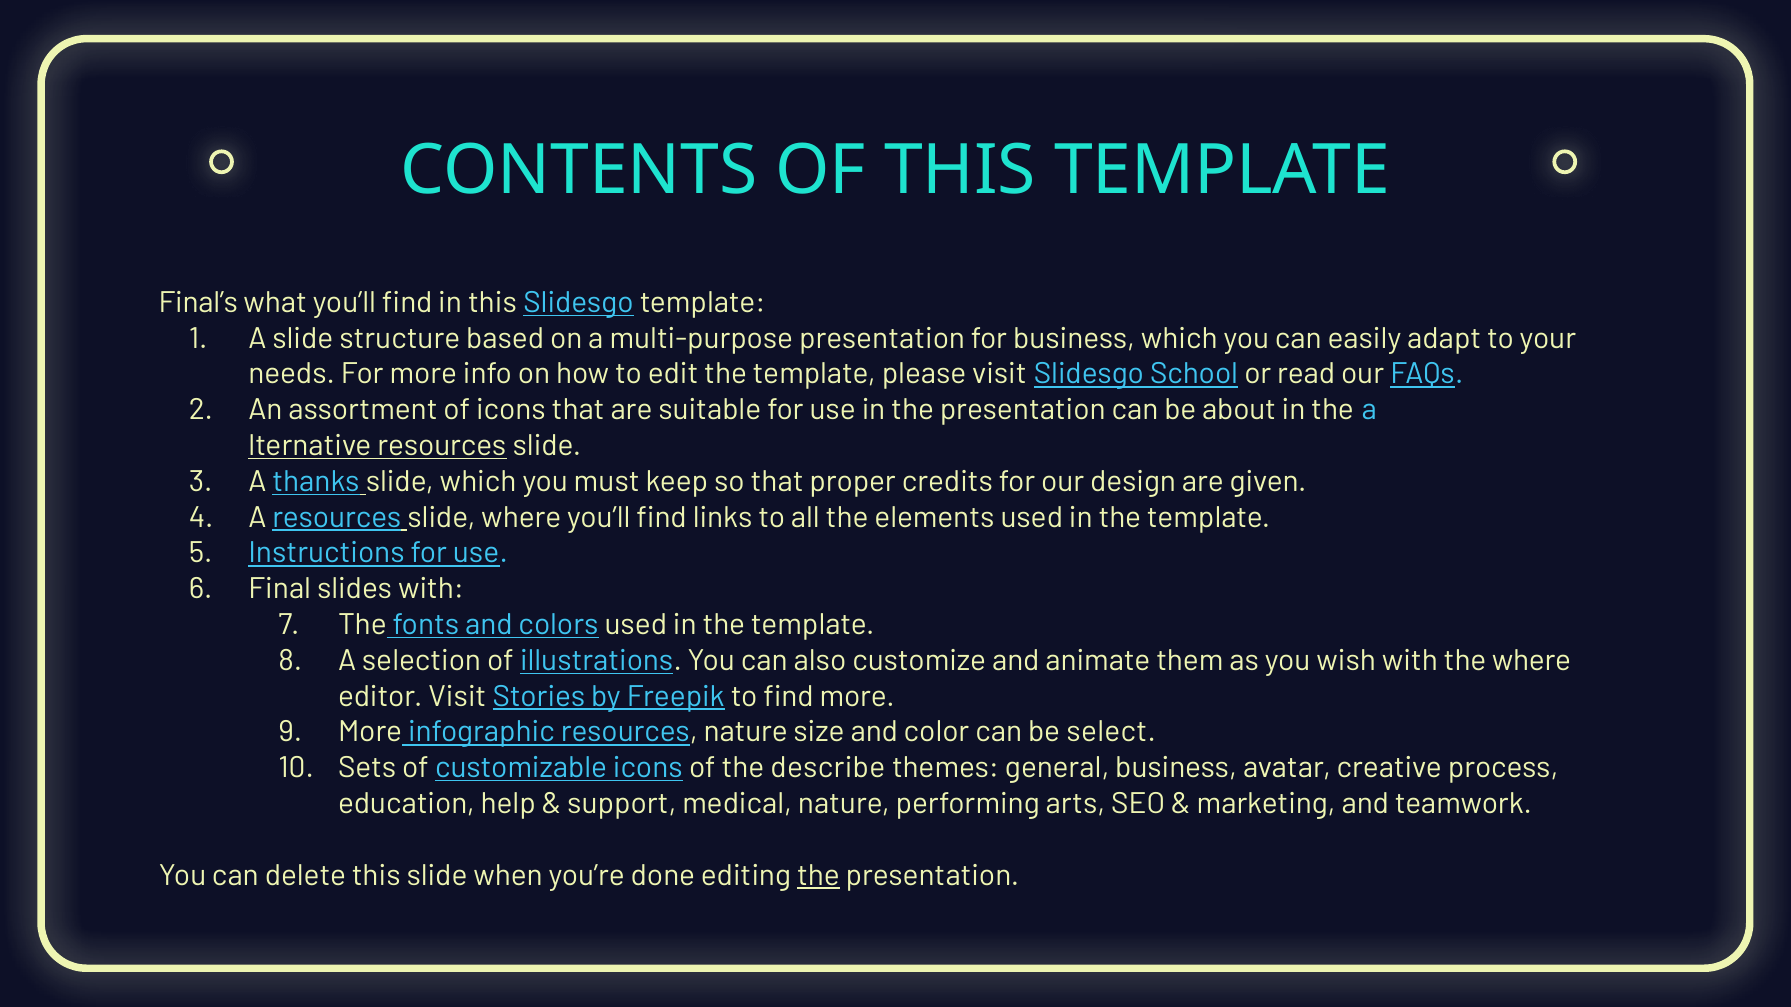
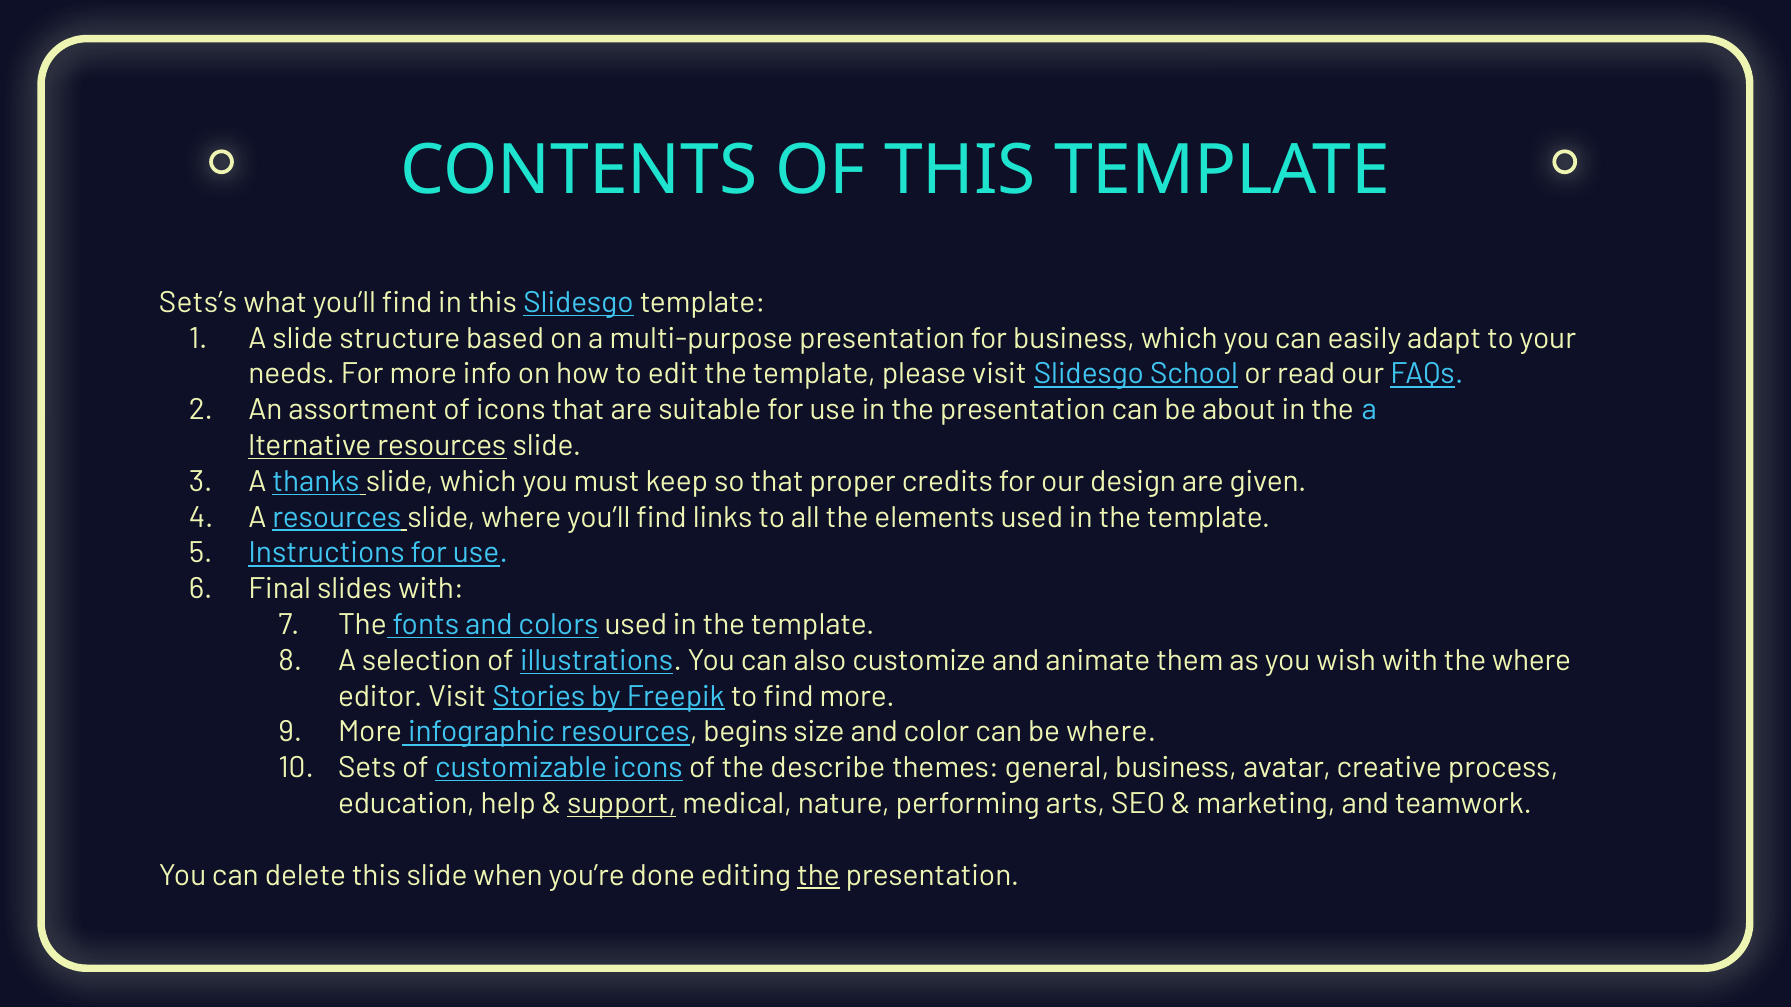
Final’s: Final’s -> Sets’s (198, 303)
resources nature: nature -> begins (746, 732)
be select: select -> where (1111, 732)
support underline: none -> present (622, 804)
